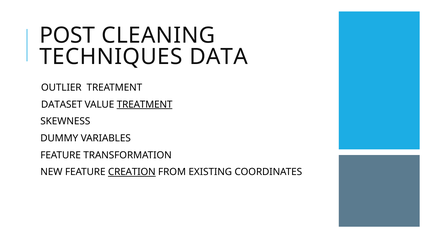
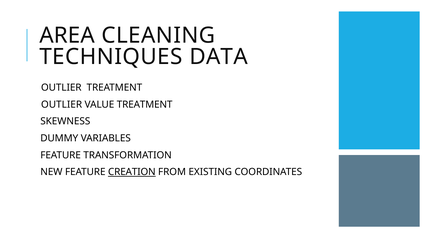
POST: POST -> AREA (67, 35)
DATASET: DATASET -> OUTLIER (62, 105)
TREATMENT underline: present -> none (145, 105)
